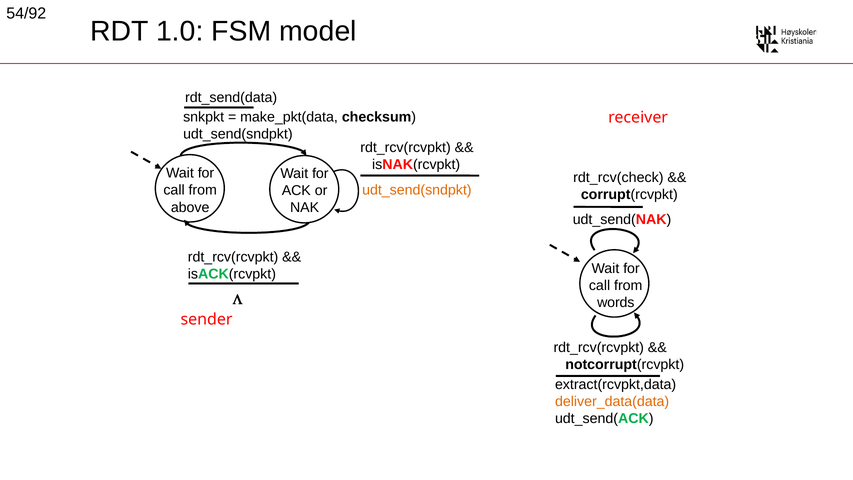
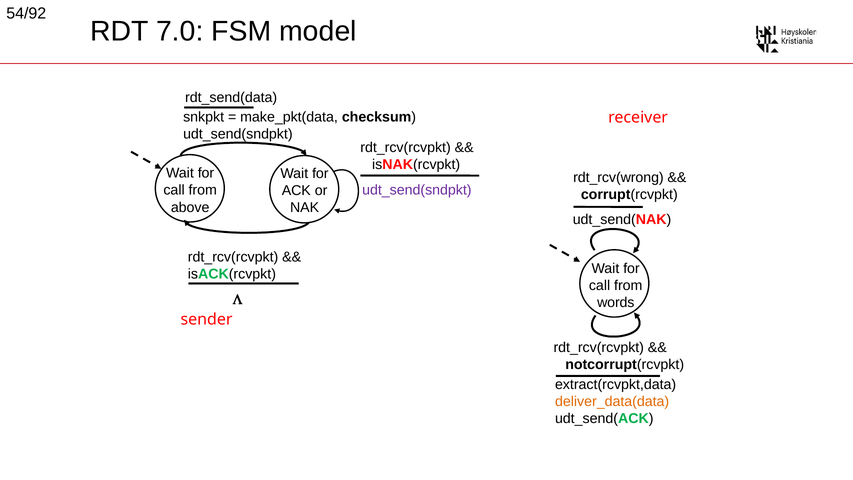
1.0: 1.0 -> 7.0 (180, 32)
rdt_rcv(check: rdt_rcv(check -> rdt_rcv(wrong (618, 177)
udt_send(sndpkt colour: orange -> purple (417, 190)
